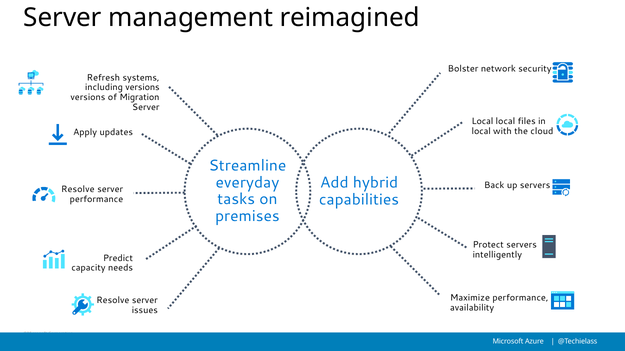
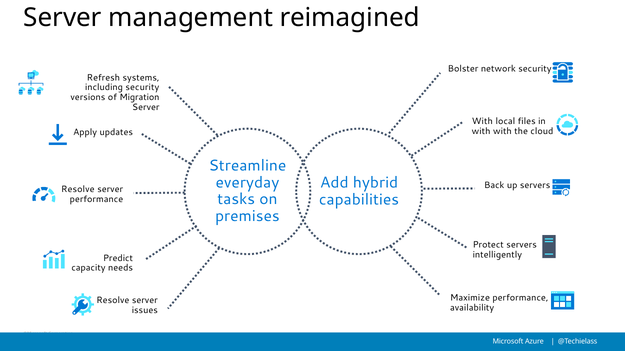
including versions: versions -> security (142, 88)
Local: Local -> With (482, 122)
local: local -> with (481, 131)
